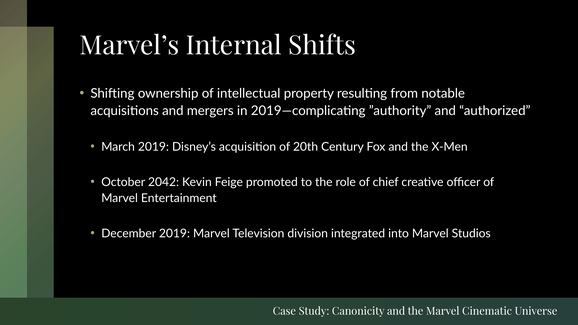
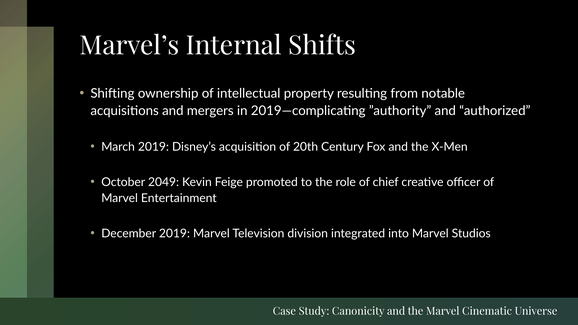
2042: 2042 -> 2049 (164, 182)
